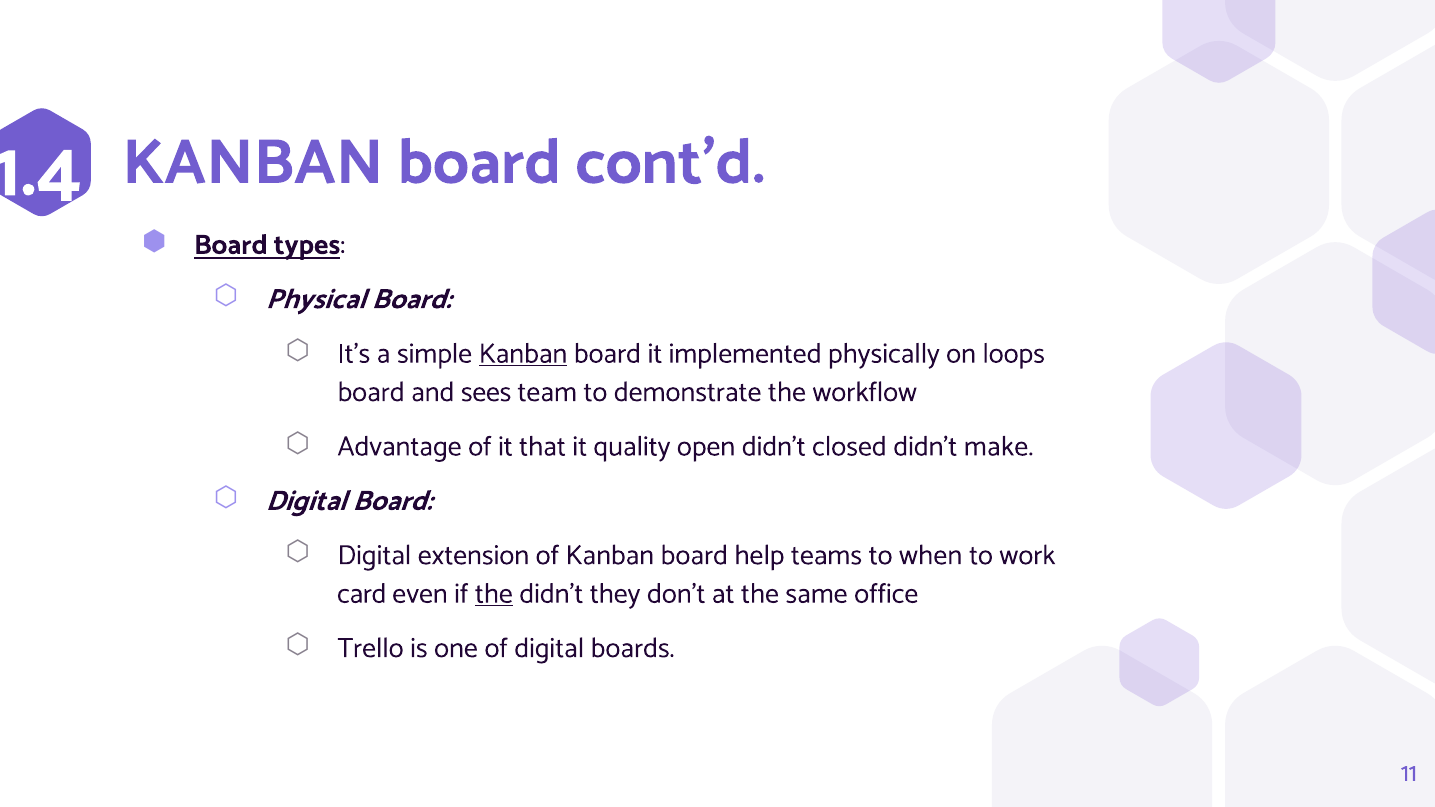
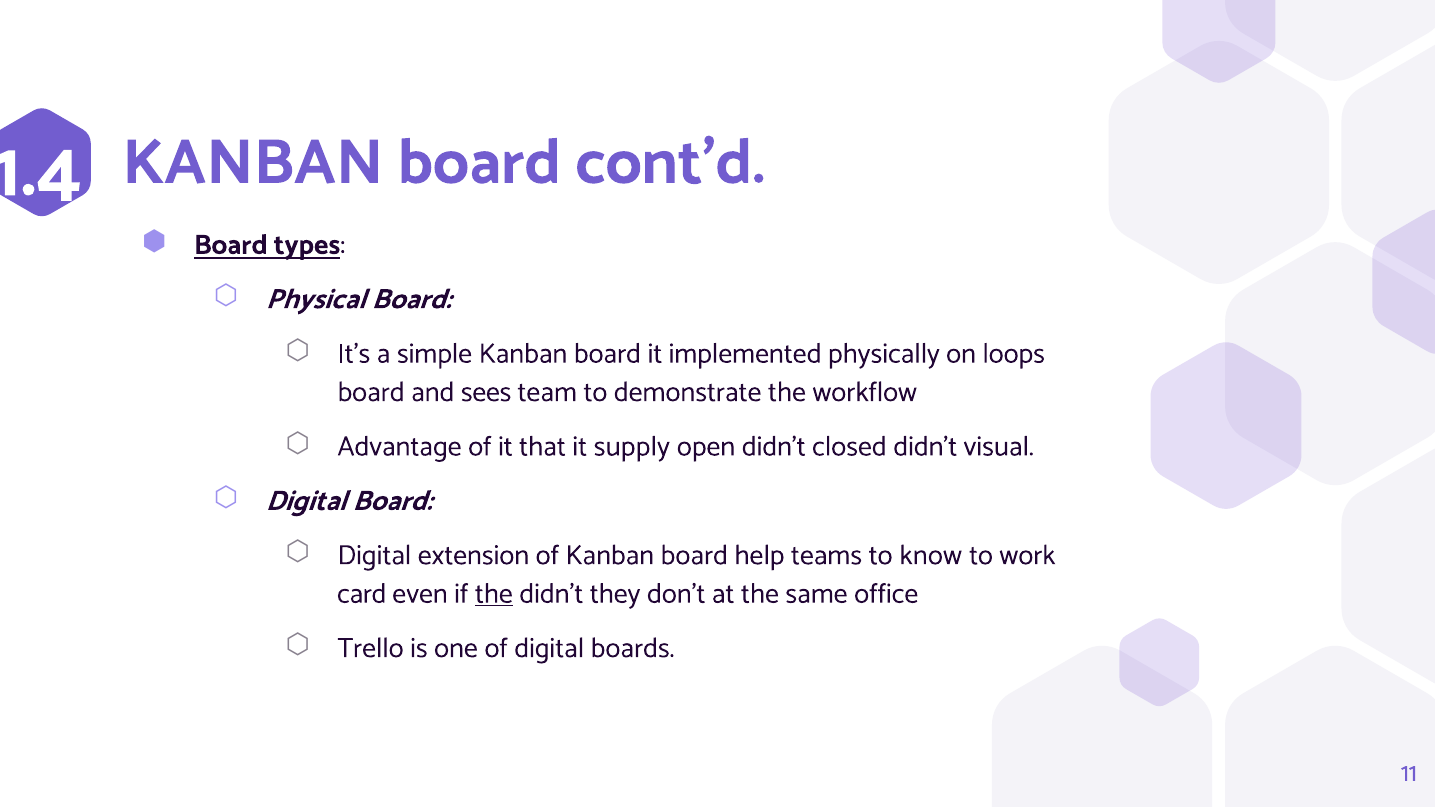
Kanban underline: present -> none (523, 353)
quality: quality -> supply (632, 446)
make: make -> visual (999, 446)
when: when -> know (931, 555)
